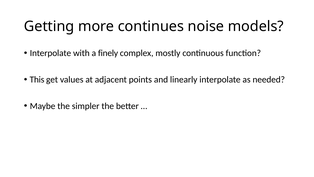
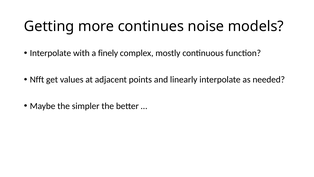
This: This -> Nfft (37, 79)
